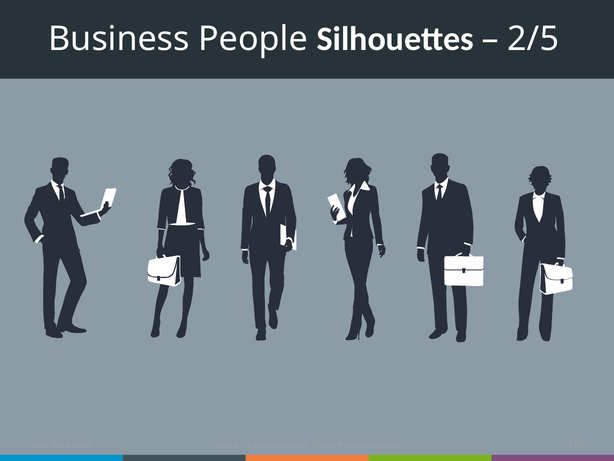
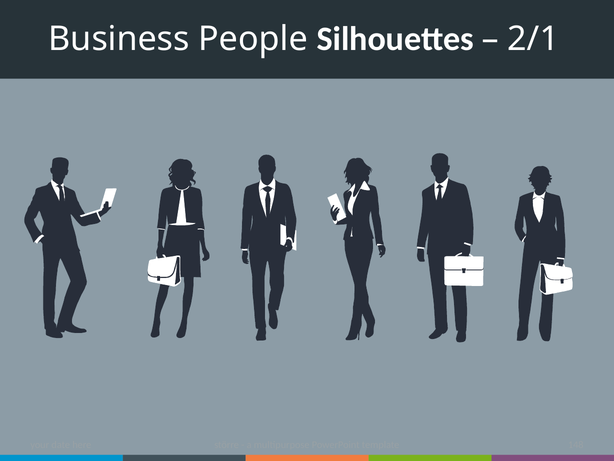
2/5: 2/5 -> 2/1 (533, 39)
